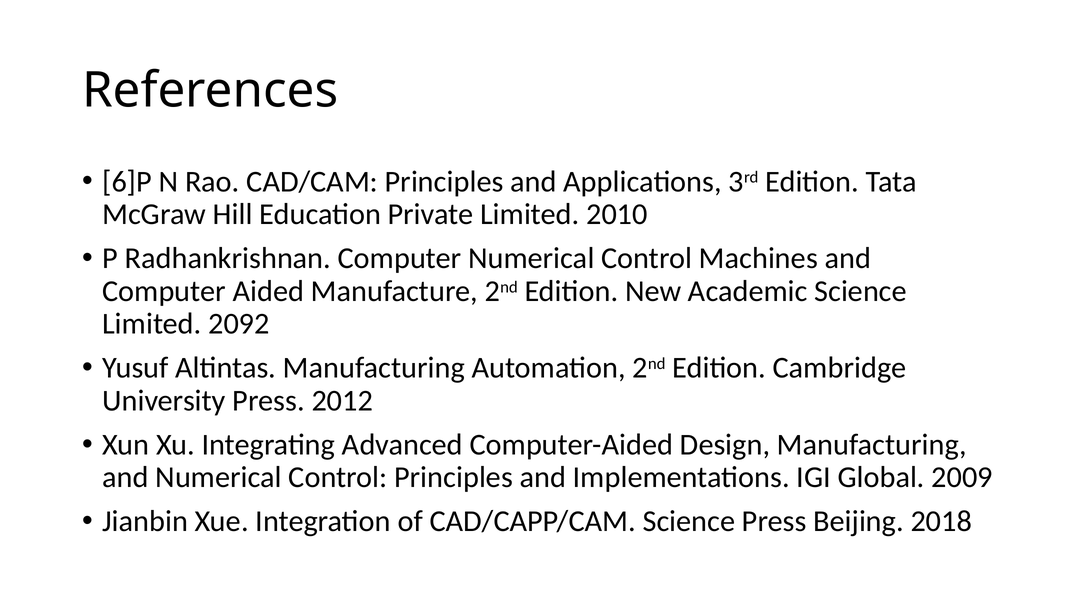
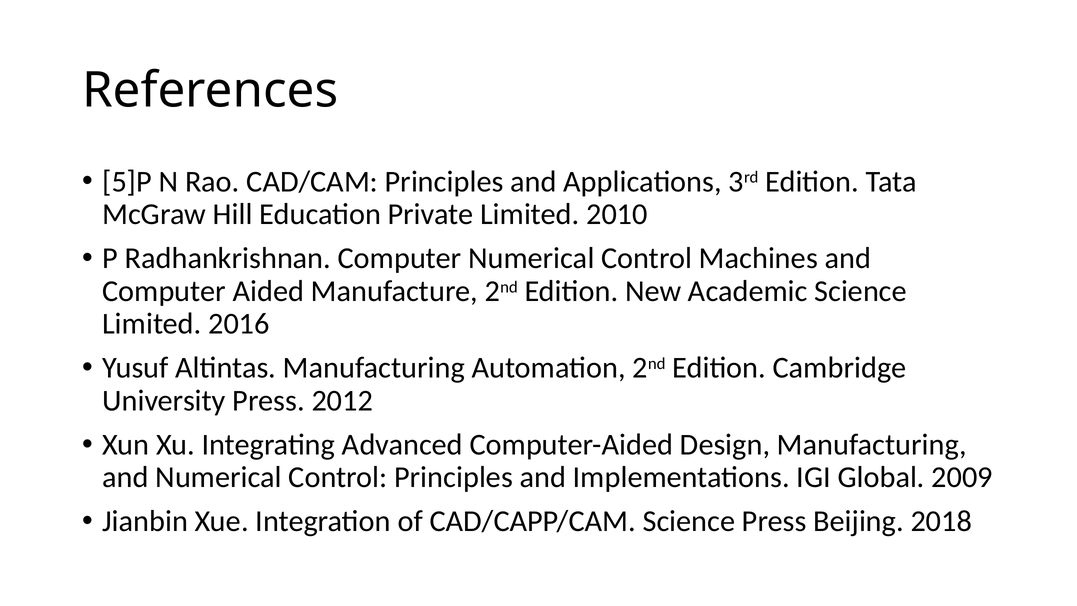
6]P: 6]P -> 5]P (127, 182)
2092: 2092 -> 2016 (239, 324)
